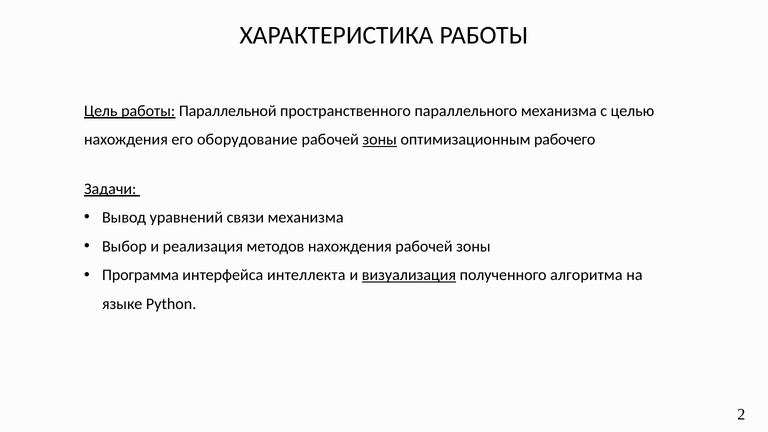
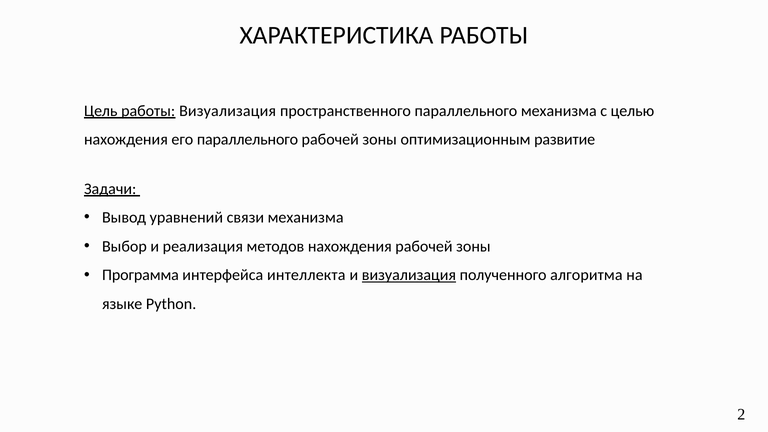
работы Параллельной: Параллельной -> Визуализация (228, 111)
его оборудование: оборудование -> параллельного (248, 140)
зоны underline: present -> none (380, 140)
рабочего: рабочего -> развитие (565, 140)
